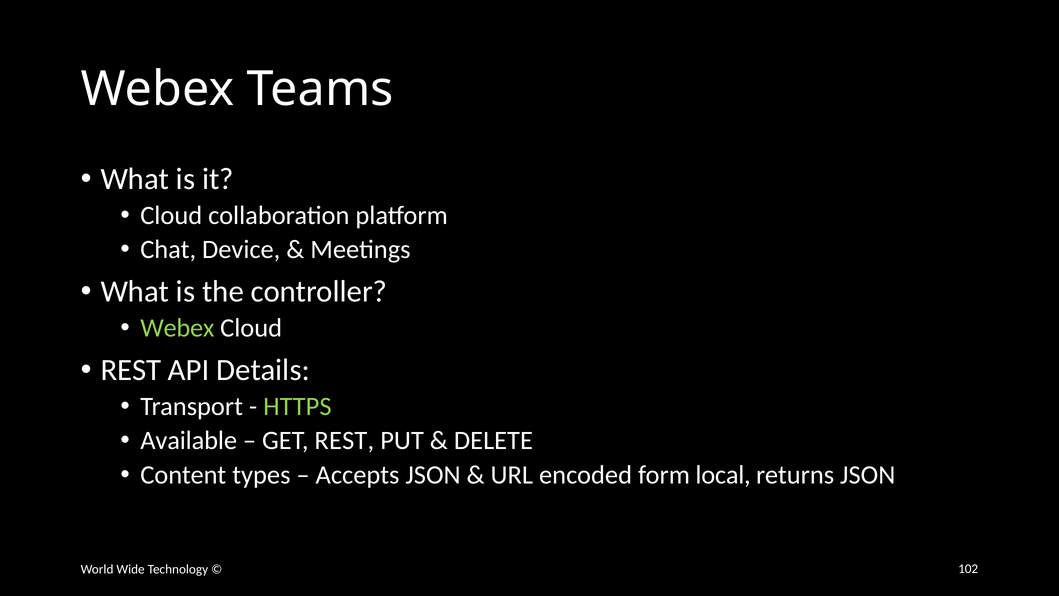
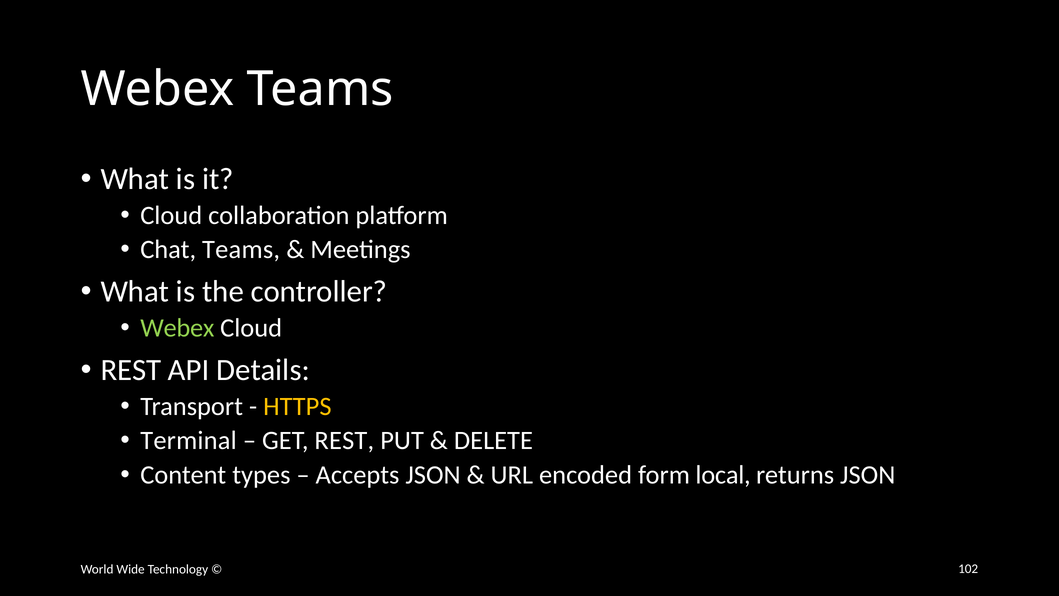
Chat Device: Device -> Teams (241, 250)
HTTPS colour: light green -> yellow (297, 406)
Available: Available -> Terminal (189, 441)
